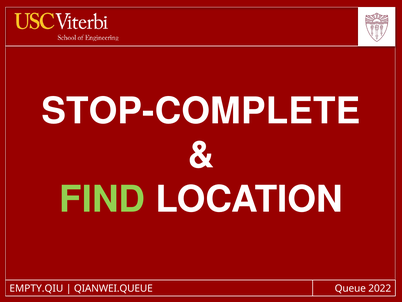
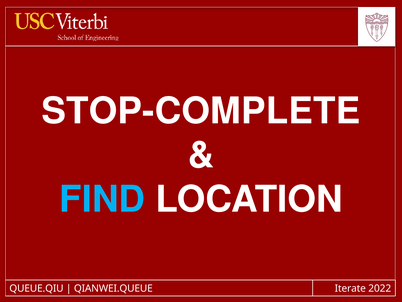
FIND colour: light green -> light blue (102, 199)
EMPTY.QIU: EMPTY.QIU -> QUEUE.QIU (36, 288)
Queue: Queue -> Iterate (350, 288)
